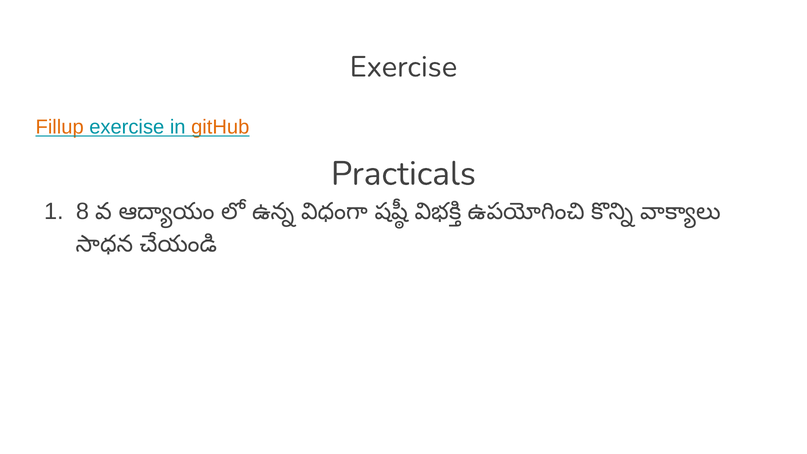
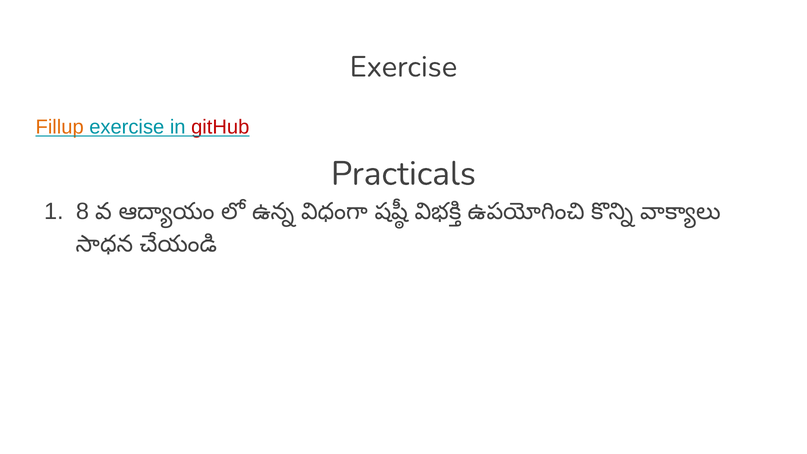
gitHub colour: orange -> red (220, 127)
